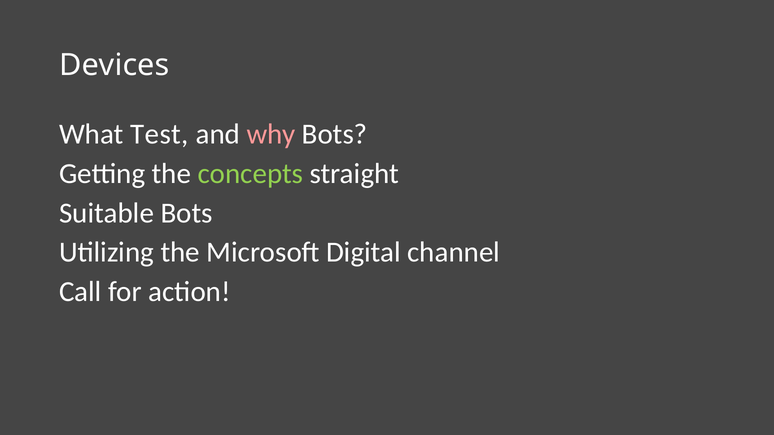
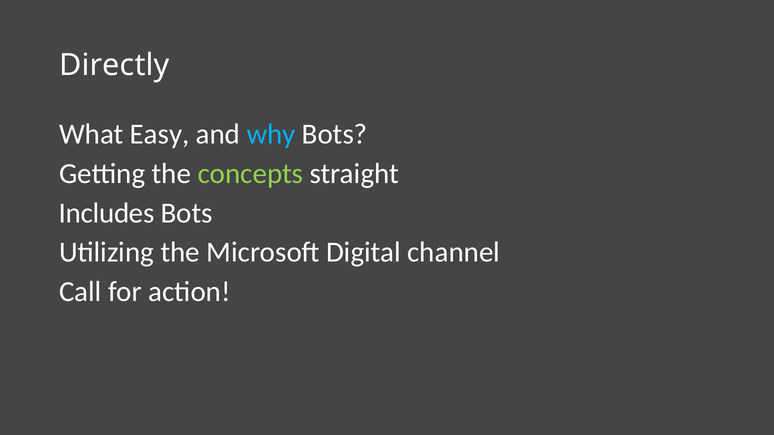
Devices: Devices -> Directly (114, 65)
Test: Test -> Easy (160, 134)
why colour: pink -> light blue (271, 134)
Suitable: Suitable -> Includes (107, 213)
